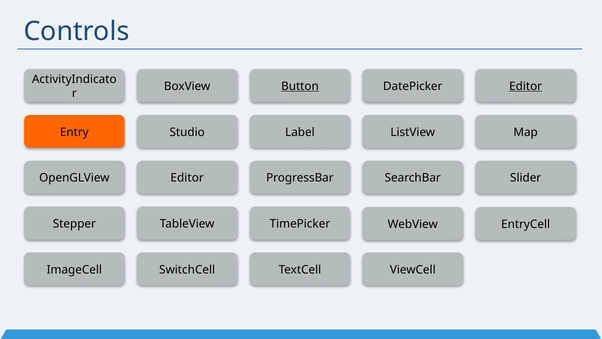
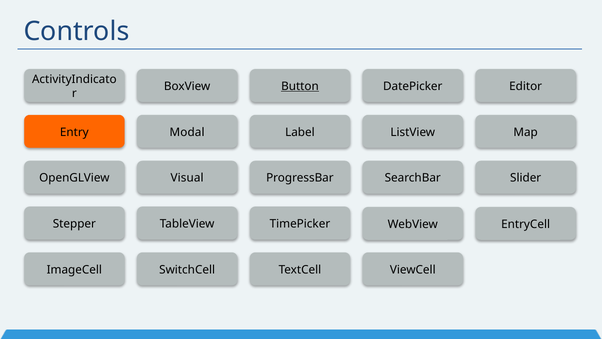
Editor underline: present -> none (526, 86)
Studio: Studio -> Modal (187, 132)
OpenGLView Editor: Editor -> Visual (187, 178)
